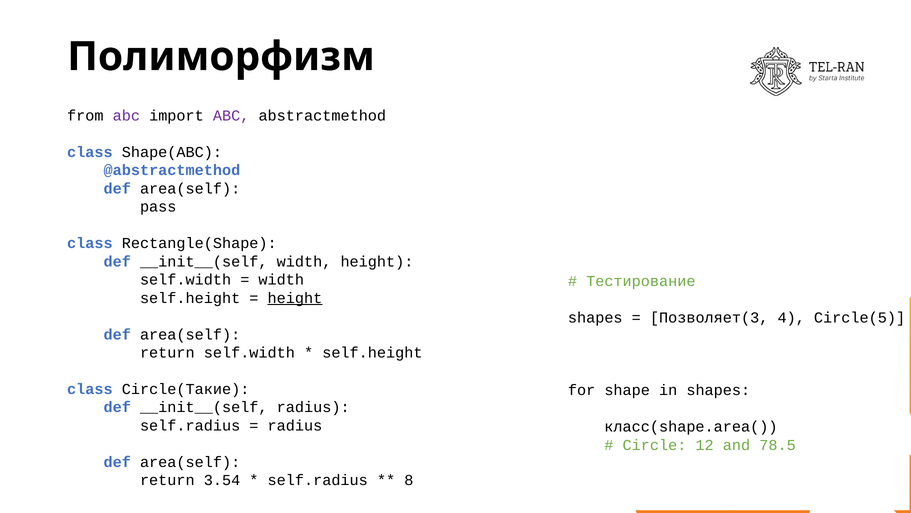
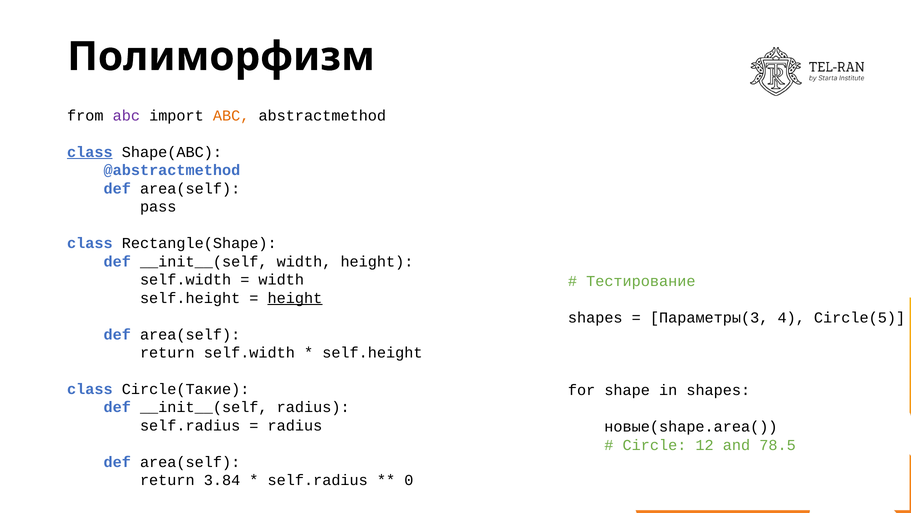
ABC colour: purple -> orange (231, 115)
class underline: none -> present (90, 152)
Позволяет(3: Позволяет(3 -> Параметры(3 (709, 317)
класс(shape.area(: класс(shape.area( -> новые(shape.area( (691, 426)
3.54: 3.54 -> 3.84 (222, 480)
8: 8 -> 0 (409, 480)
